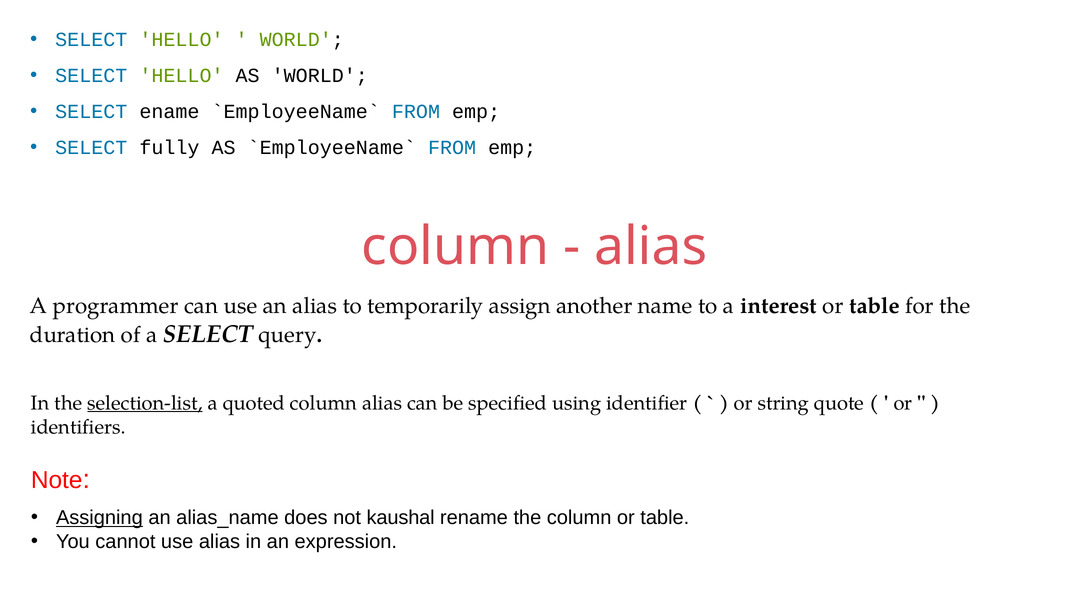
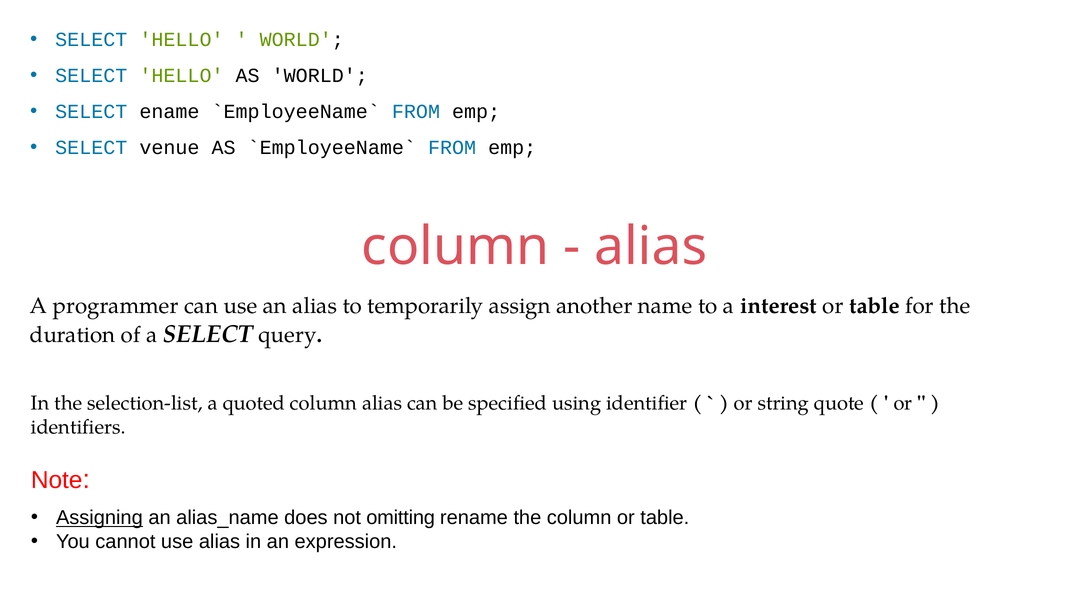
fully: fully -> venue (169, 148)
selection-list underline: present -> none (145, 403)
kaushal: kaushal -> omitting (401, 518)
